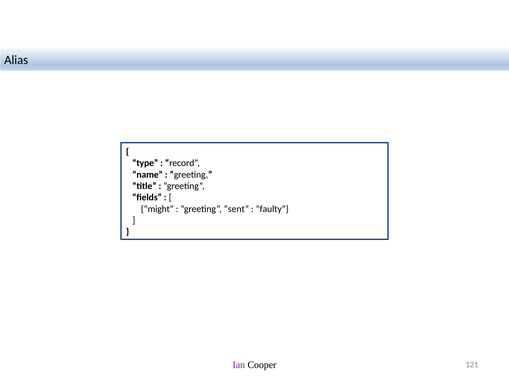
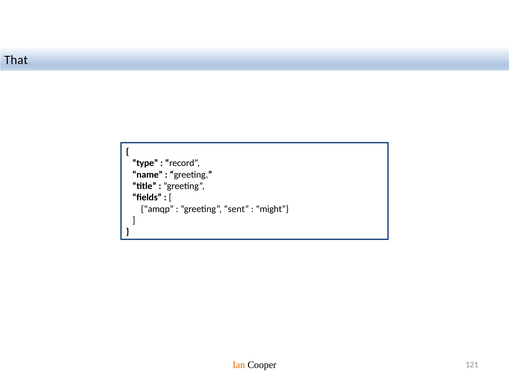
Alias: Alias -> That (16, 60)
might: might -> amqp (157, 209)
faulty: faulty -> might (272, 209)
Ian colour: purple -> orange (239, 365)
